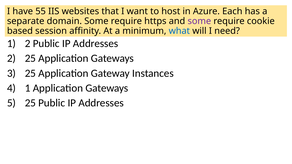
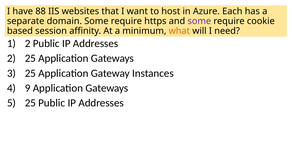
55: 55 -> 88 (41, 11)
what colour: blue -> orange (179, 31)
1: 1 -> 9 (28, 88)
